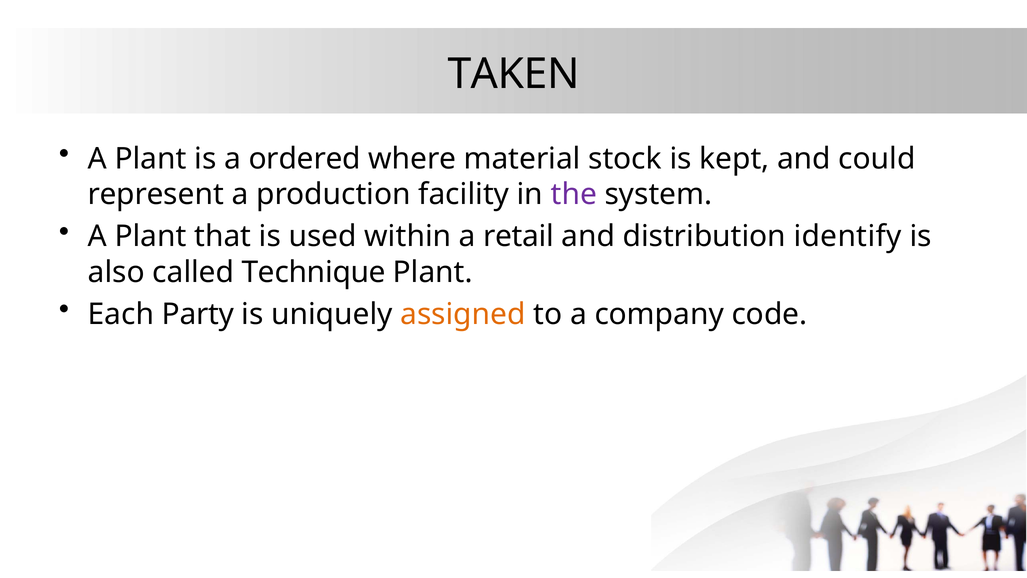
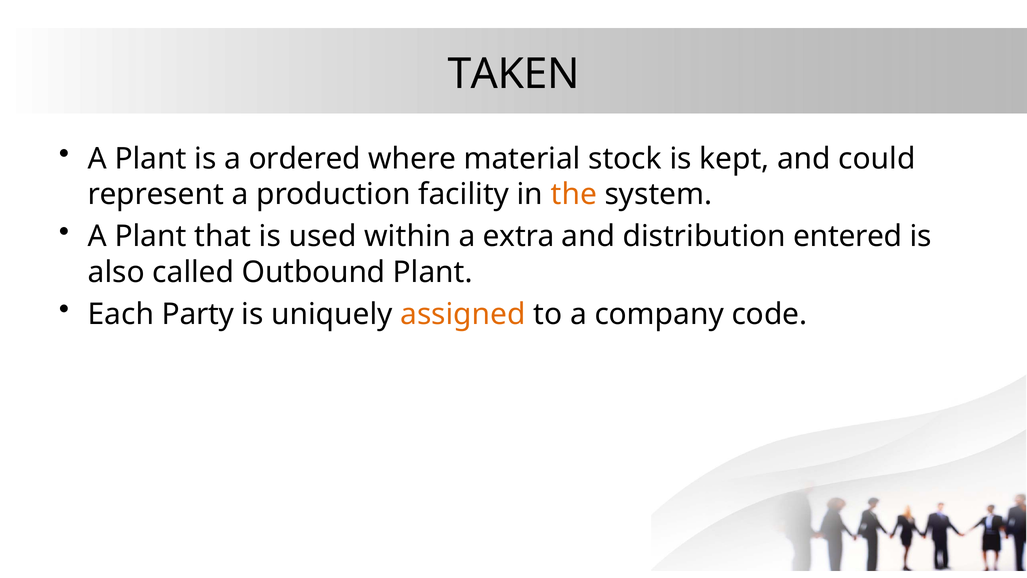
the colour: purple -> orange (574, 194)
retail: retail -> extra (519, 236)
identify: identify -> entered (848, 236)
Technique: Technique -> Outbound (314, 272)
